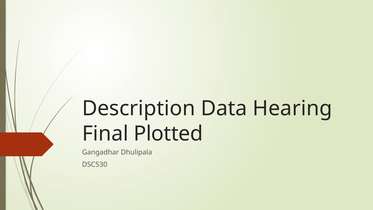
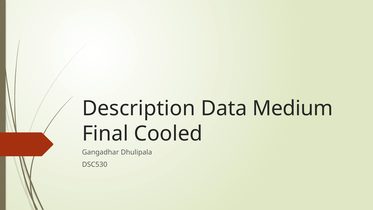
Hearing: Hearing -> Medium (293, 108)
Plotted: Plotted -> Cooled (168, 134)
